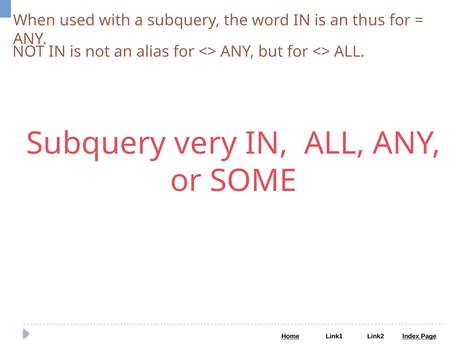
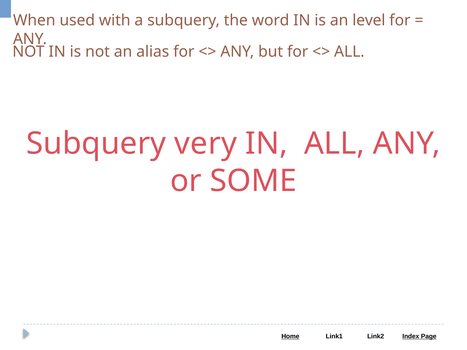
thus: thus -> level (369, 20)
